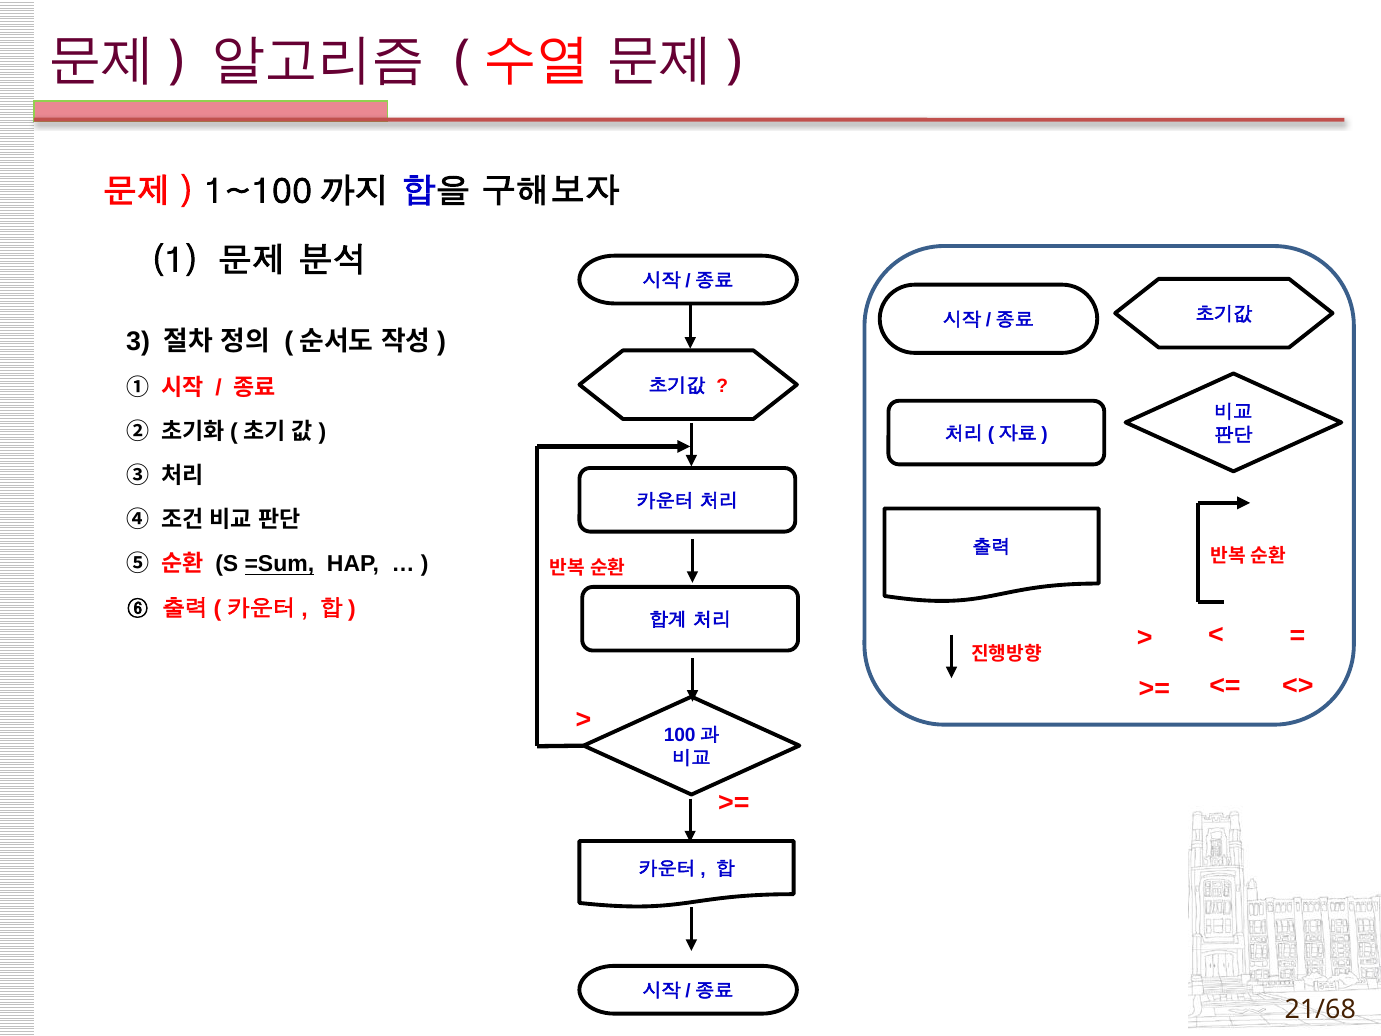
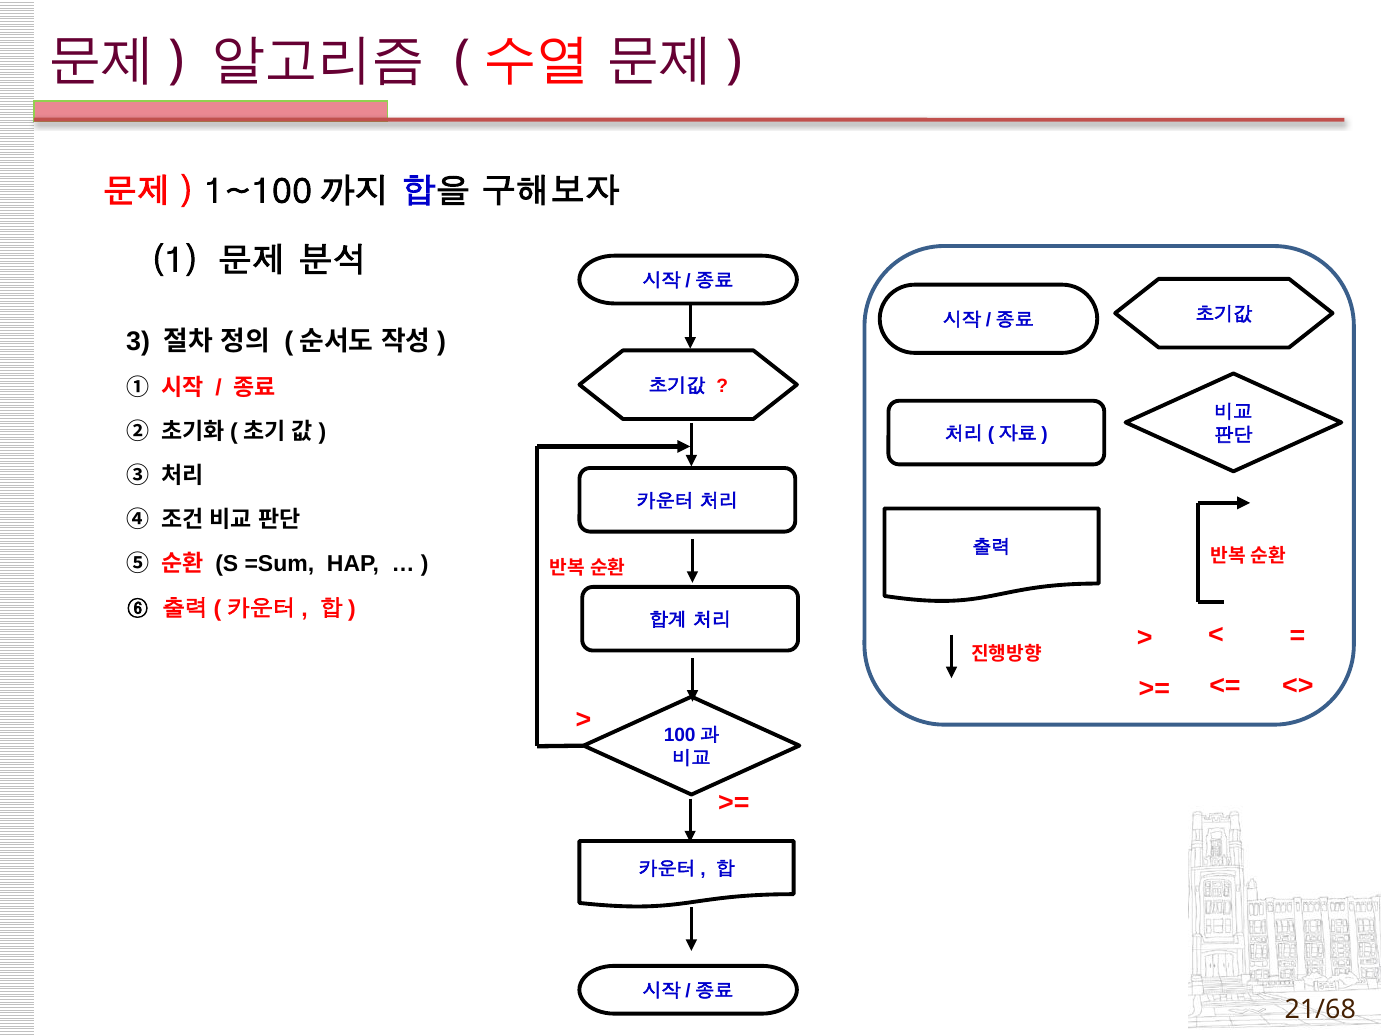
=Sum underline: present -> none (279, 564)
